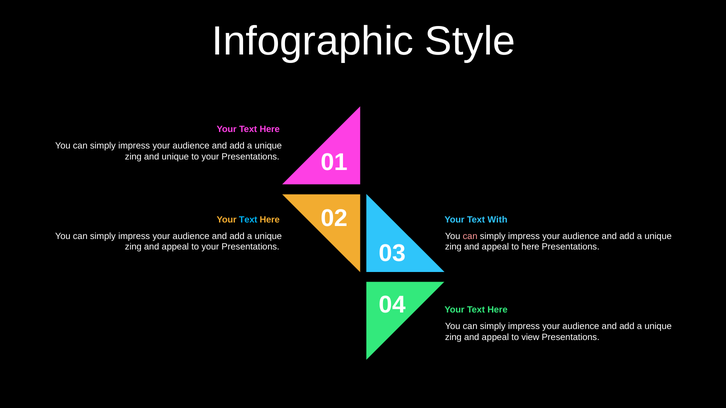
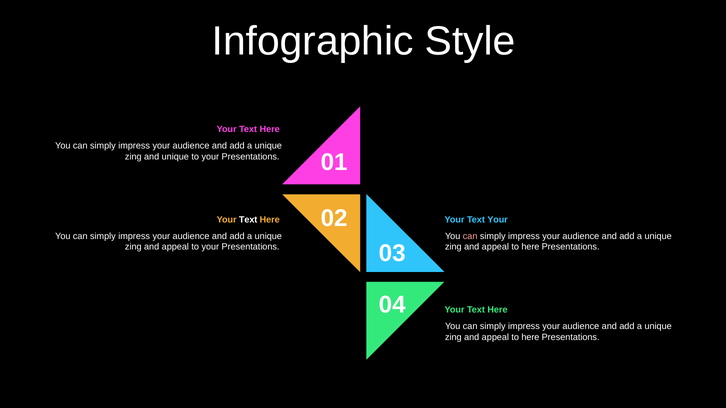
Text colour: light blue -> white (248, 220)
Text With: With -> Your (498, 220)
view: view -> here (530, 337)
